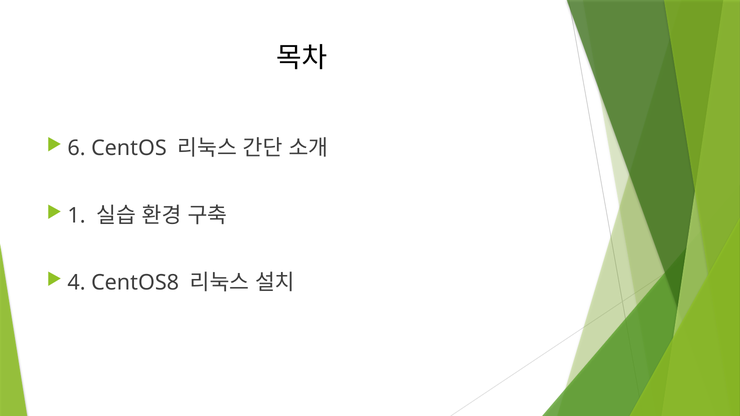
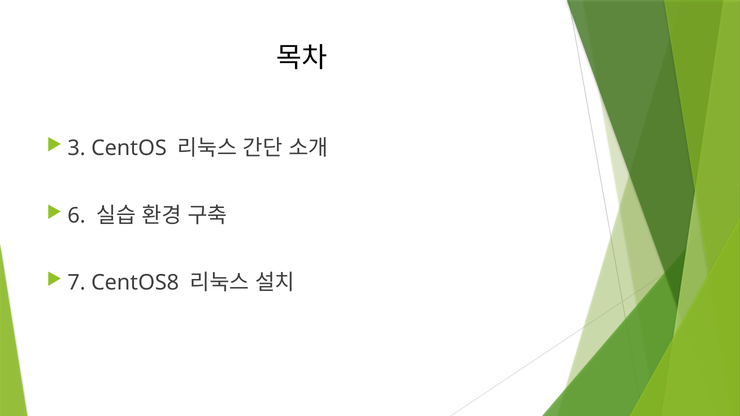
6: 6 -> 3 (77, 148)
1: 1 -> 6 (77, 216)
4: 4 -> 7 (77, 283)
